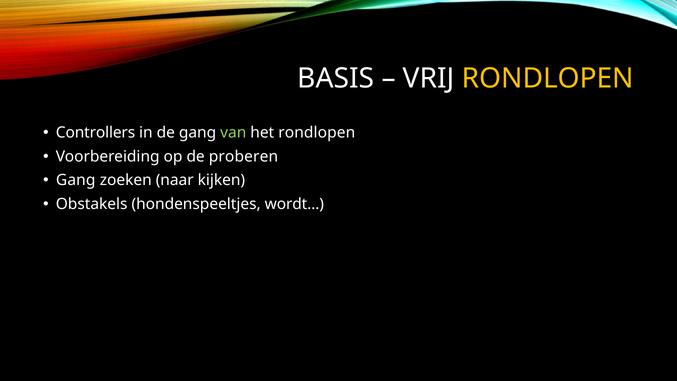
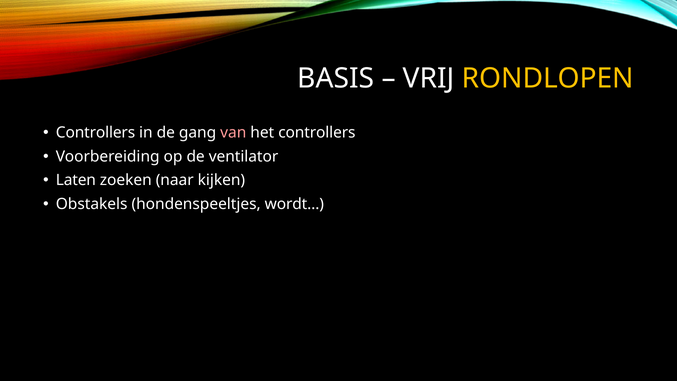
van colour: light green -> pink (233, 133)
het rondlopen: rondlopen -> controllers (317, 133)
proberen: proberen -> ventilator (244, 156)
Gang: Gang -> Laten (76, 180)
